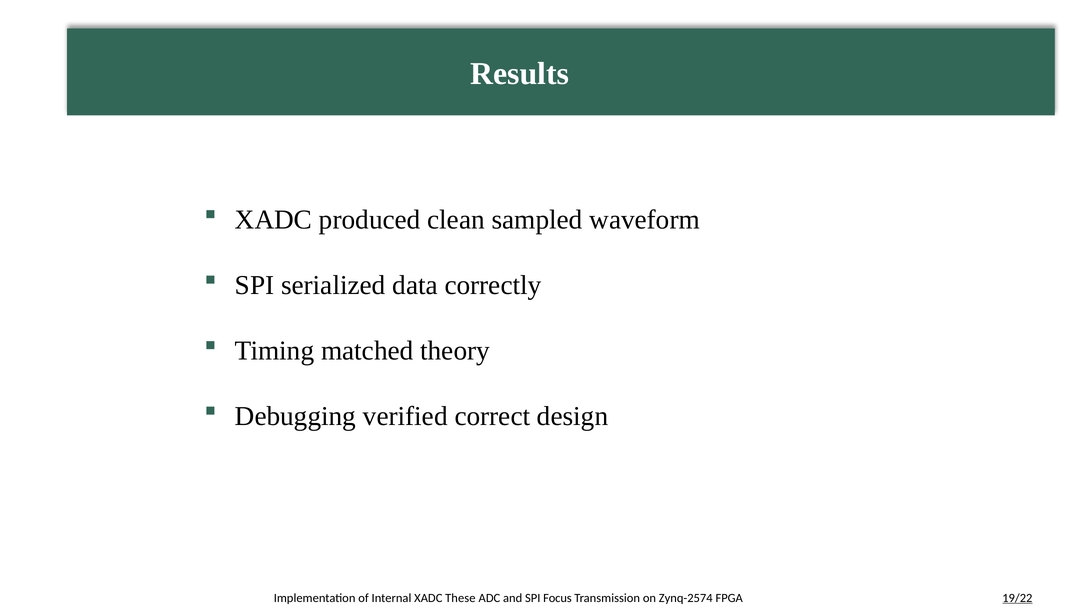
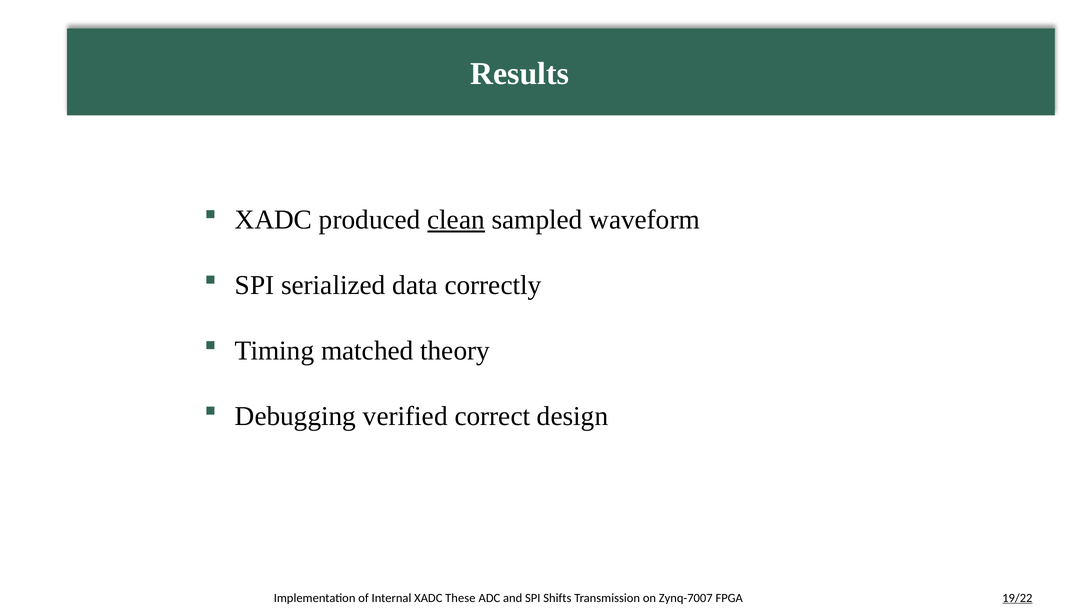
clean underline: none -> present (456, 220)
Focus: Focus -> Shifts (557, 598)
Zynq-2574: Zynq-2574 -> Zynq-7007 (686, 598)
